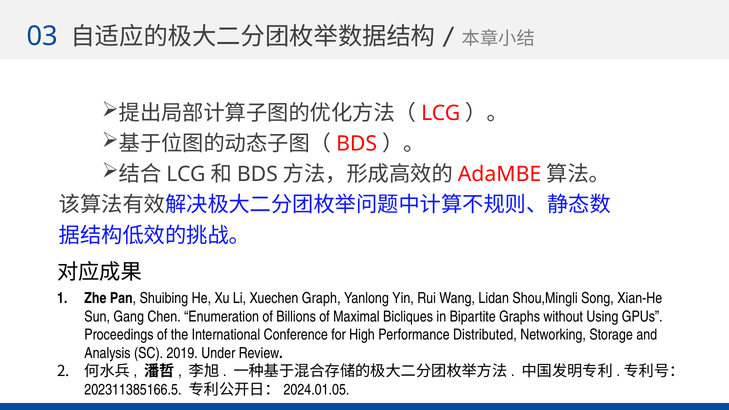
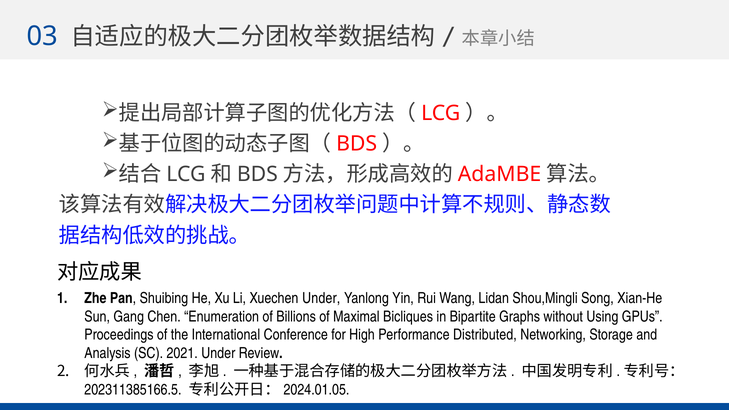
Xuechen Graph: Graph -> Under (321, 298)
2019: 2019 -> 2021 (182, 353)
